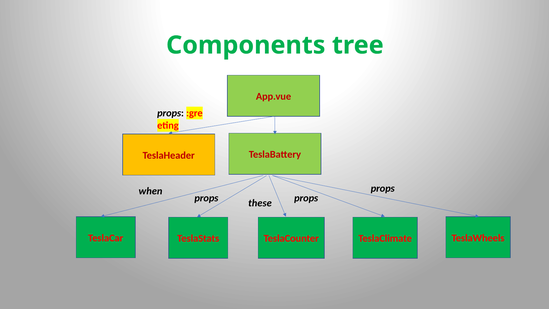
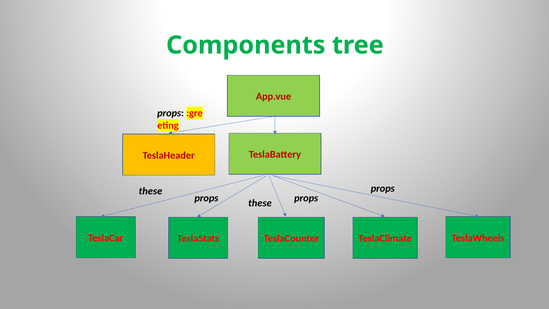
when: when -> these (150, 191)
